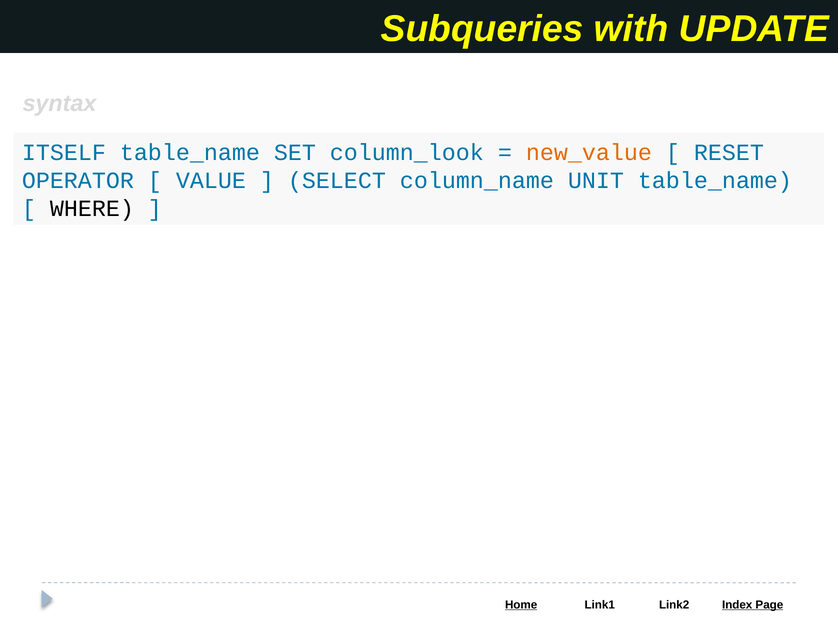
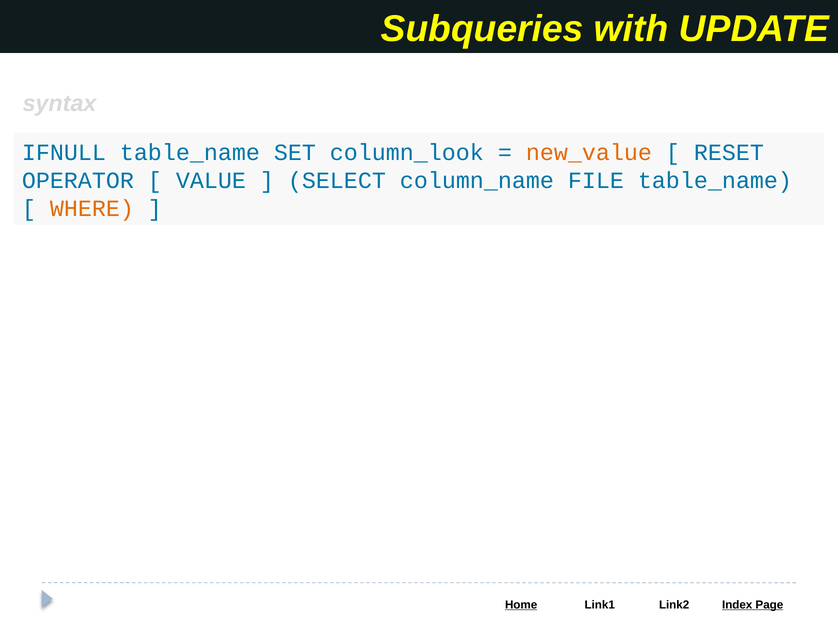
ITSELF: ITSELF -> IFNULL (64, 152)
UNIT: UNIT -> FILE (596, 180)
WHERE colour: black -> orange (92, 208)
